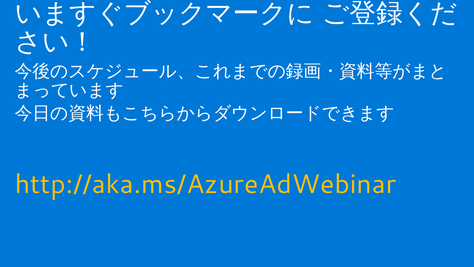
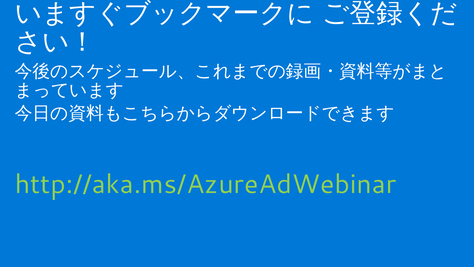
http://aka.ms/AzureAdWebinar colour: yellow -> light green (205, 184)
